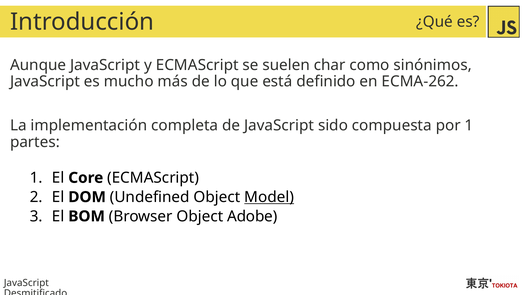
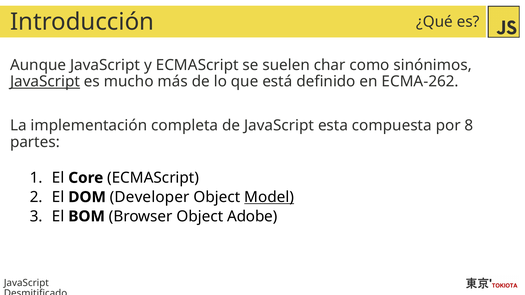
JavaScript underline: none -> present (45, 82)
sido: sido -> esta (333, 126)
por 1: 1 -> 8 (469, 126)
Undefined: Undefined -> Developer (150, 197)
